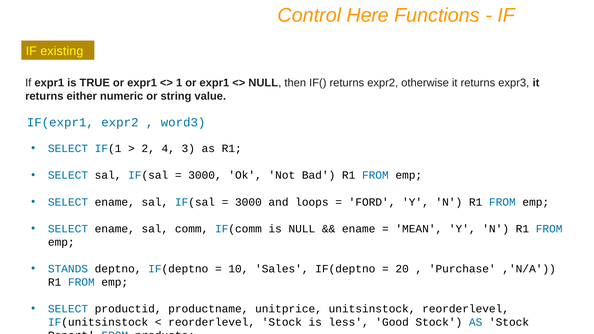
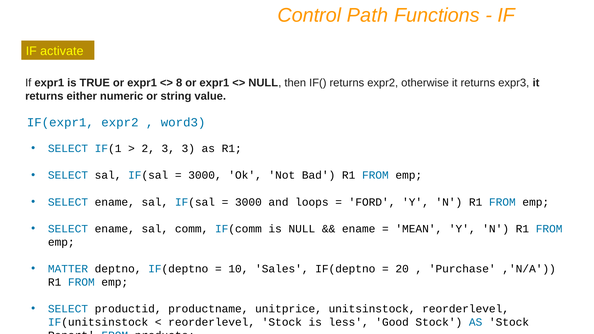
Here: Here -> Path (368, 15)
existing: existing -> activate (62, 51)
1: 1 -> 8 (179, 83)
2 4: 4 -> 3 (168, 149)
STANDS: STANDS -> MATTER (68, 269)
